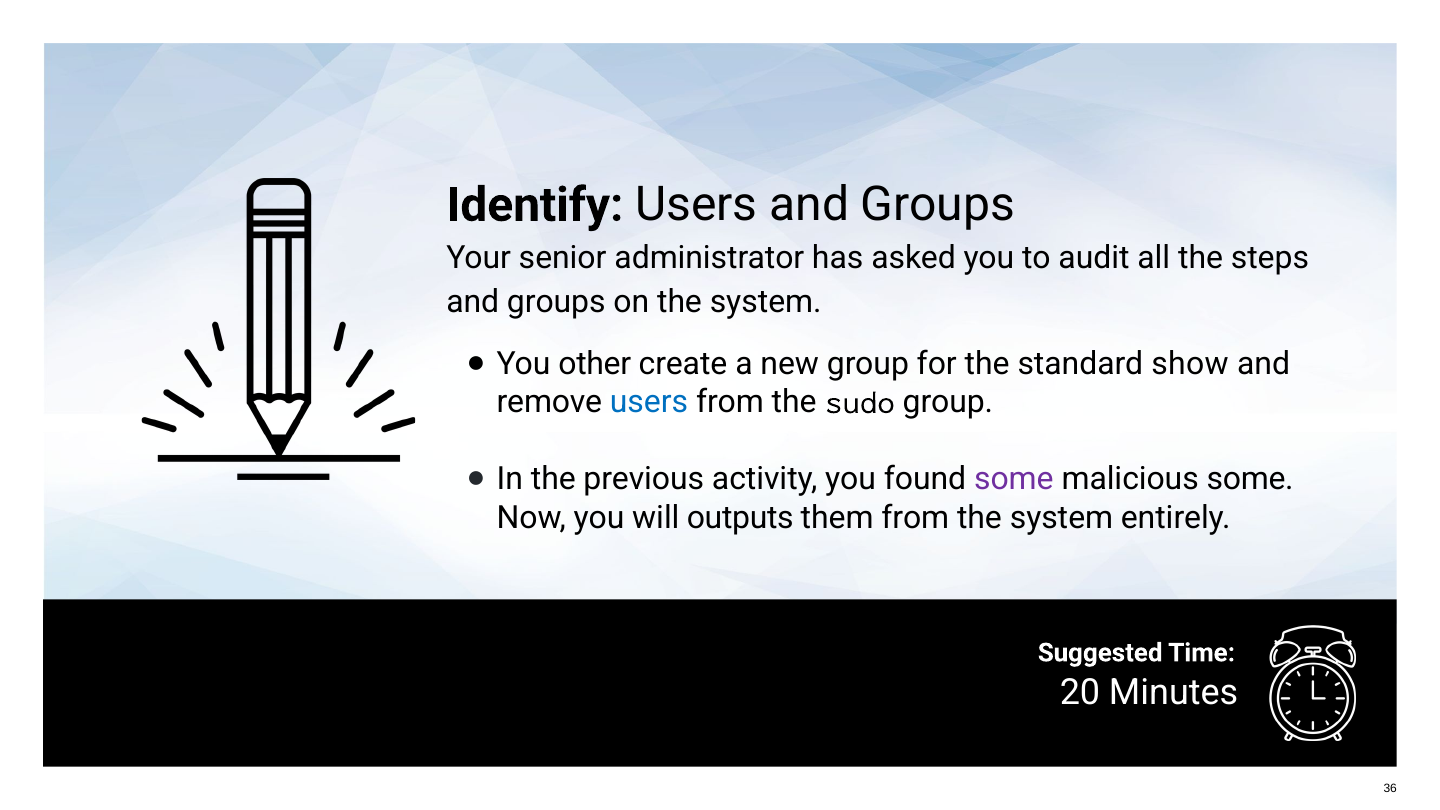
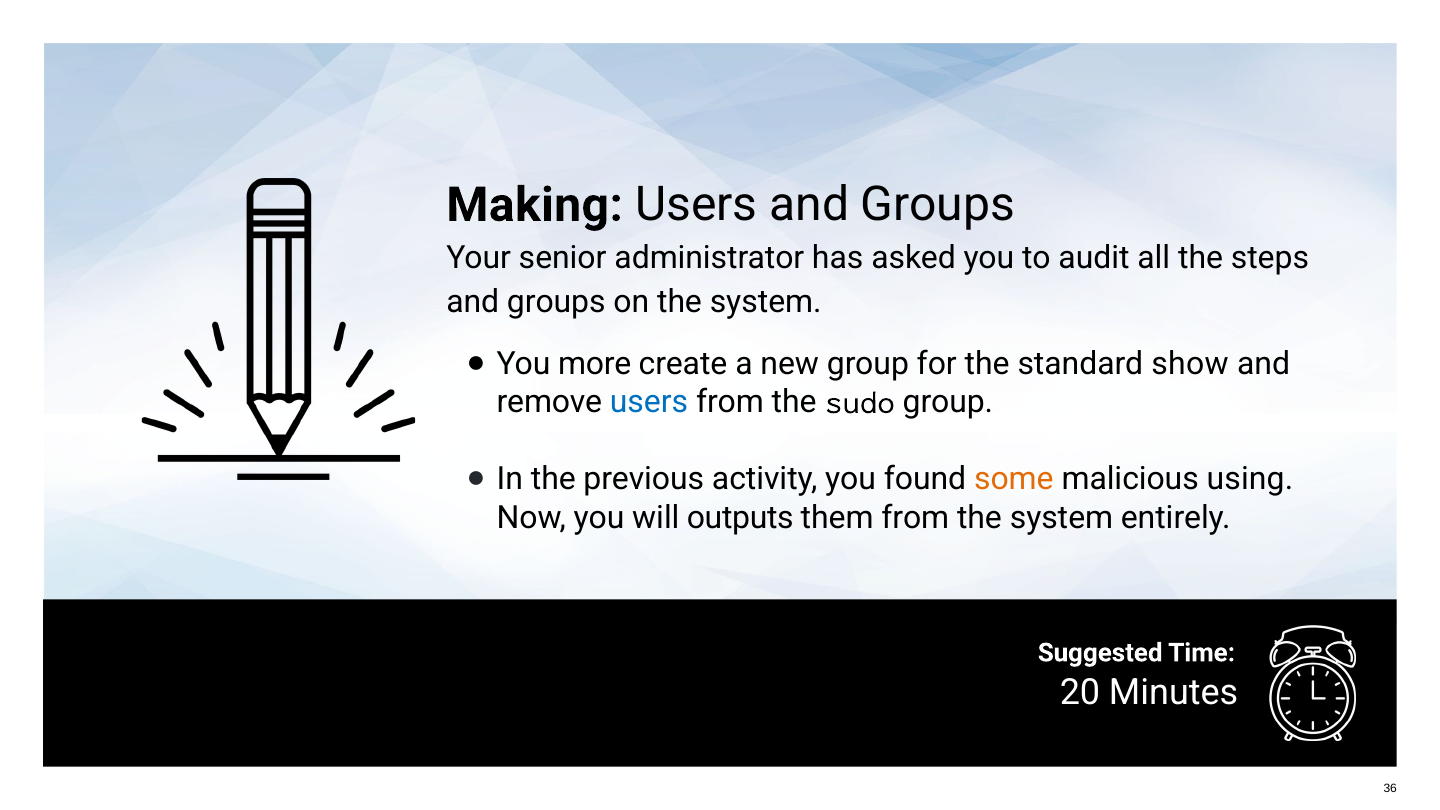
Identify: Identify -> Making (535, 205)
other: other -> more (595, 364)
some colour: purple -> orange (1014, 479)
malicious some: some -> using (1250, 479)
